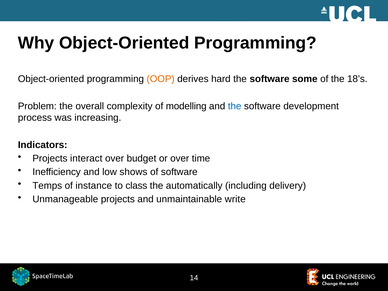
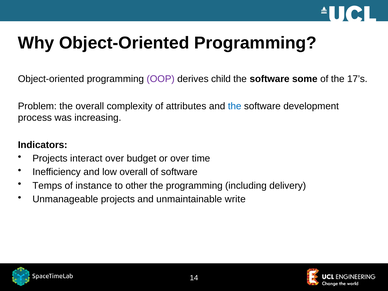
OOP colour: orange -> purple (161, 79)
hard: hard -> child (221, 79)
18’s: 18’s -> 17’s (357, 79)
modelling: modelling -> attributes (186, 106)
low shows: shows -> overall (134, 172)
class: class -> other (136, 186)
the automatically: automatically -> programming (194, 186)
